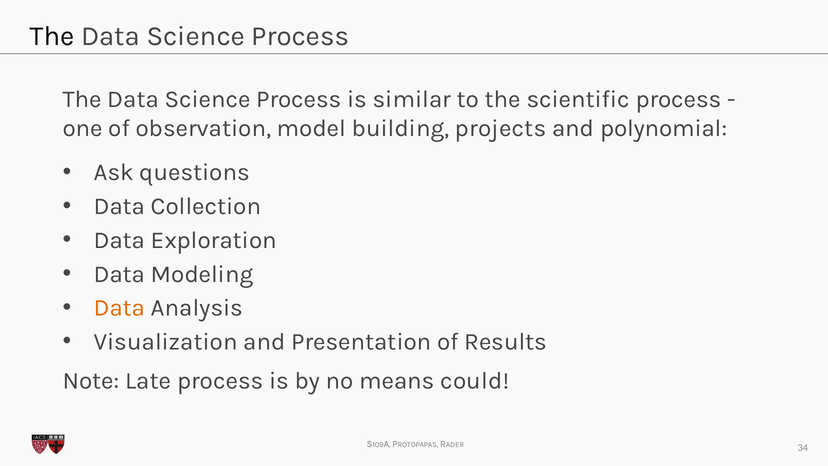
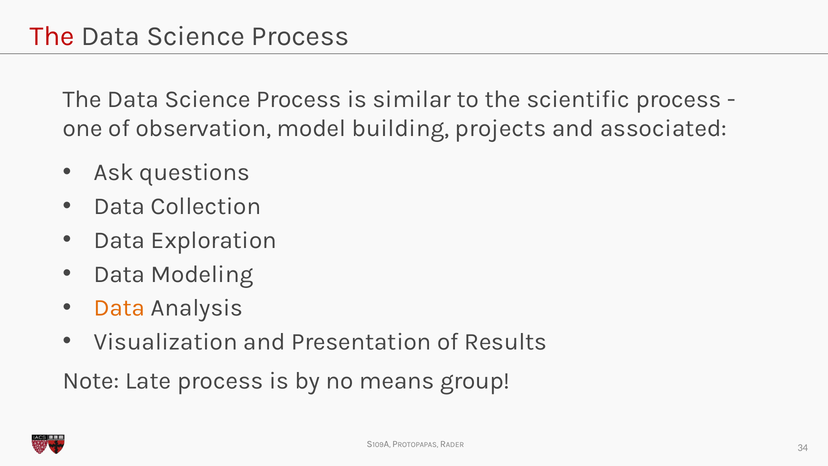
The colour: black -> red (52, 36)
polynomial: polynomial -> associated (663, 128)
could: could -> group (475, 381)
